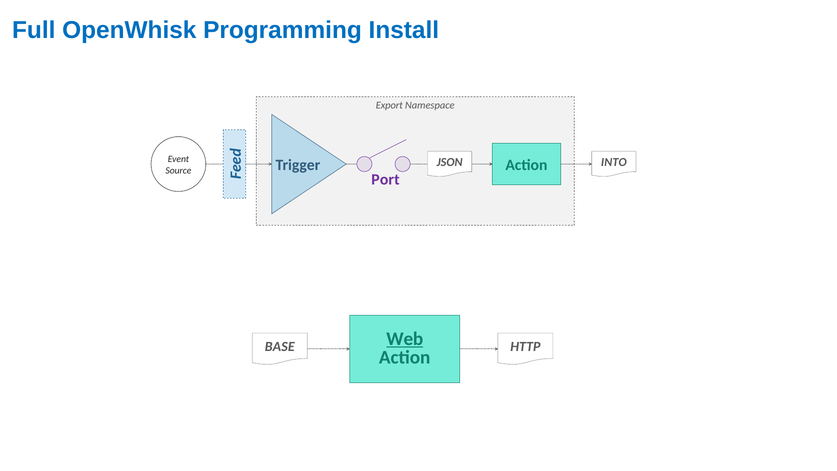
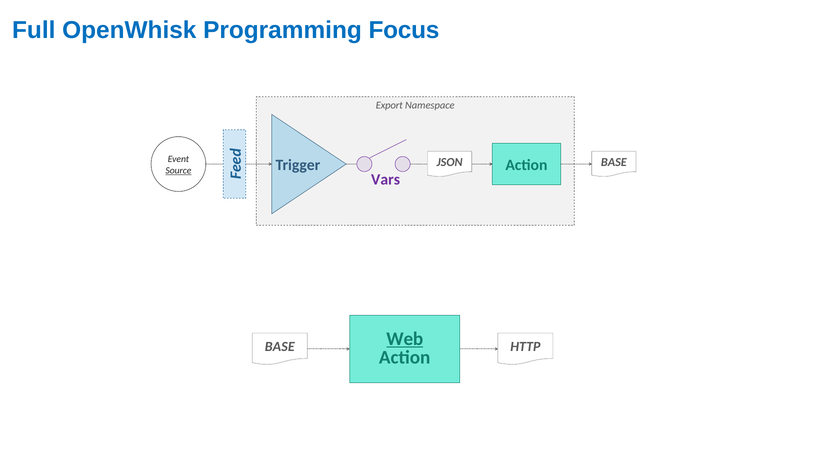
Install: Install -> Focus (404, 30)
JSON INTO: INTO -> BASE (614, 162)
Source underline: none -> present (178, 170)
Port: Port -> Vars (386, 179)
